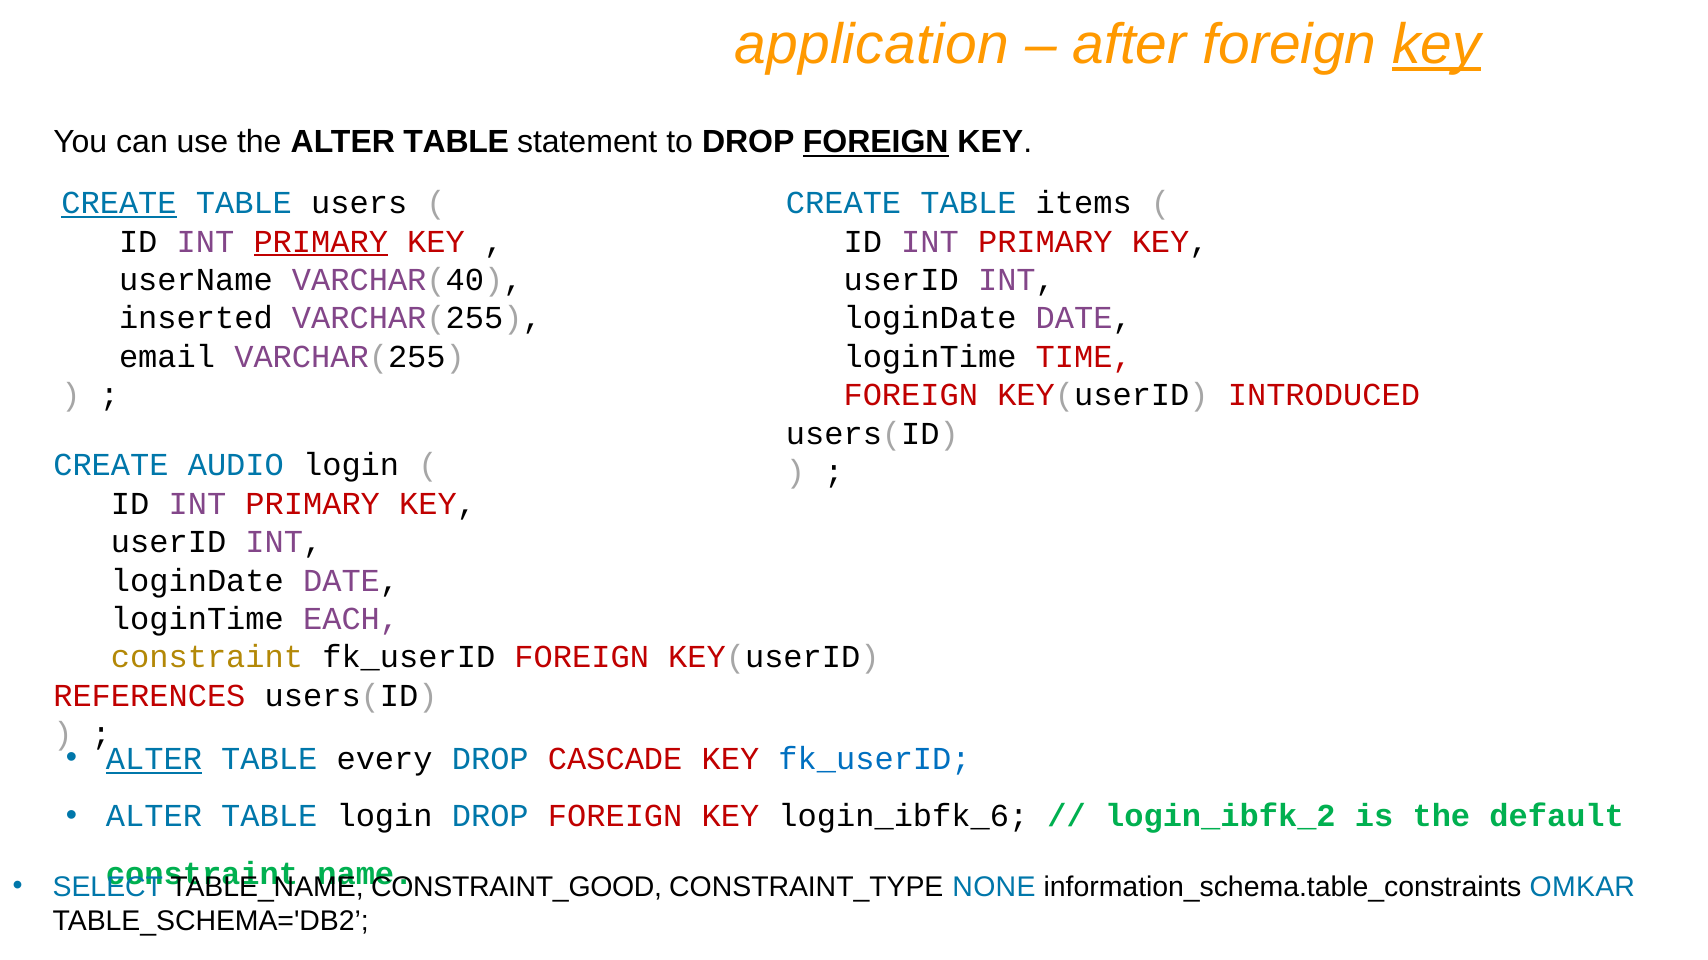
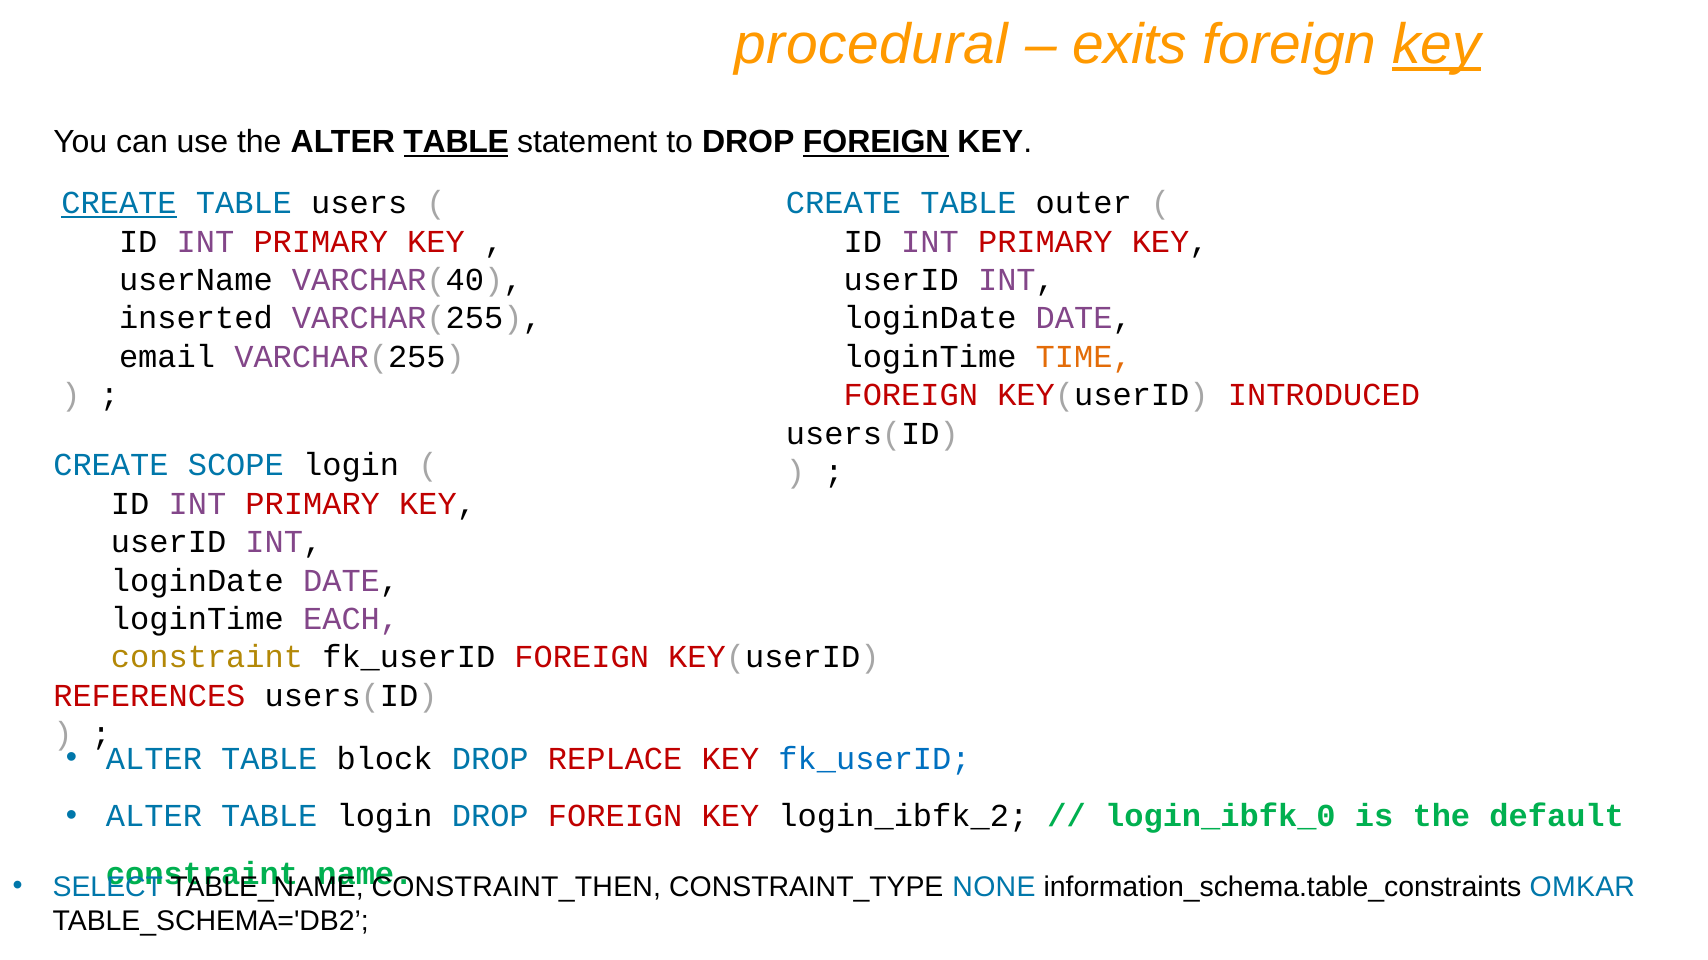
application: application -> procedural (872, 44)
after: after -> exits (1130, 44)
TABLE underline: none -> present (456, 142)
items: items -> outer (1084, 203)
PRIMARY underline: present -> none (321, 242)
TIME colour: red -> orange (1084, 357)
AUDIO: AUDIO -> SCOPE (236, 466)
ALTER underline: present -> none (154, 759)
every: every -> block (385, 759)
CASCADE: CASCADE -> REPLACE (615, 759)
login_ibfk_6: login_ibfk_6 -> login_ibfk_2 (903, 817)
login_ibfk_2: login_ibfk_2 -> login_ibfk_0 (1220, 817)
CONSTRAINT_GOOD: CONSTRAINT_GOOD -> CONSTRAINT_THEN (516, 888)
